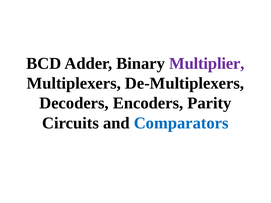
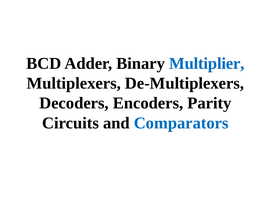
Multiplier colour: purple -> blue (207, 63)
